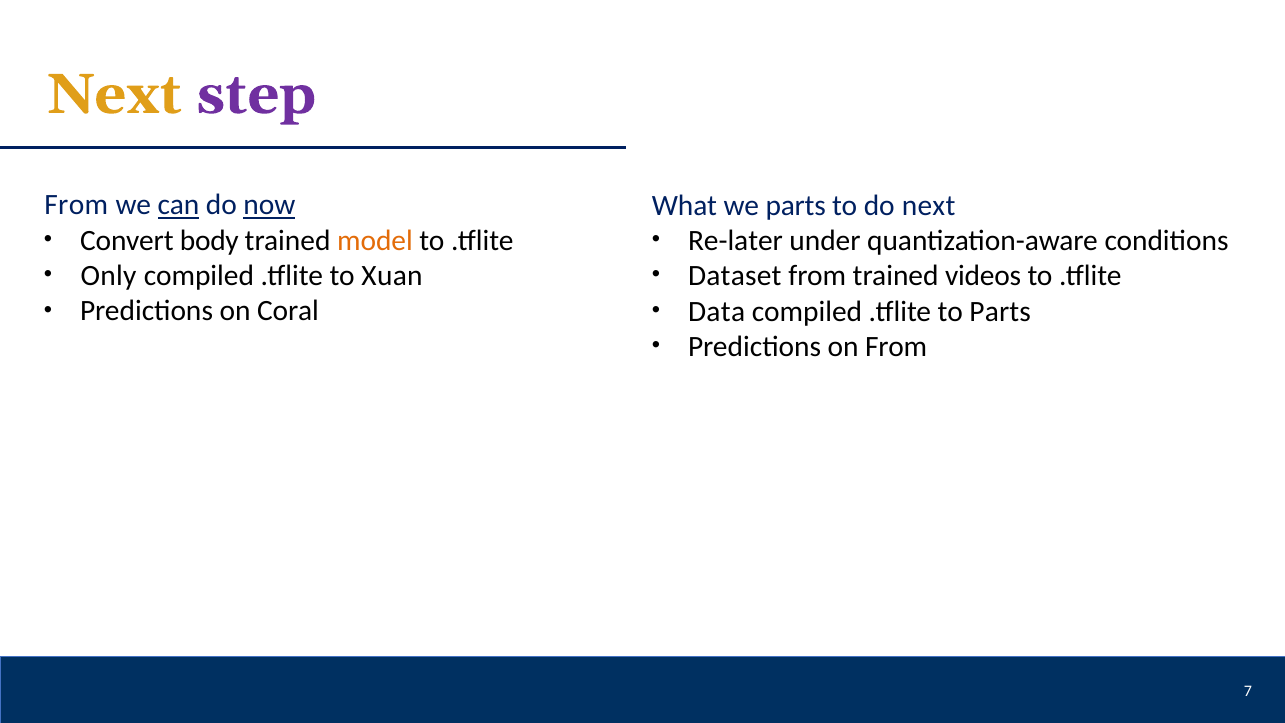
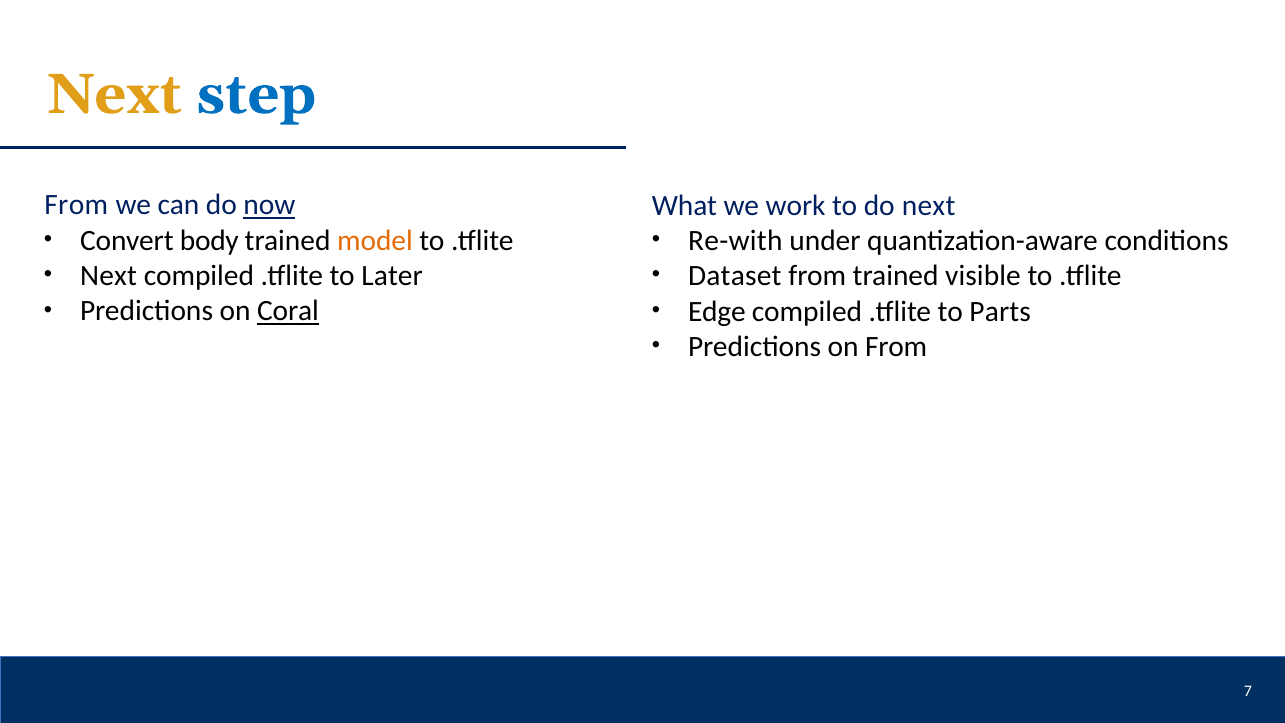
step colour: purple -> blue (256, 94)
can underline: present -> none (179, 205)
we parts: parts -> work (796, 205)
Re-later: Re-later -> Re-with (735, 241)
Only: Only -> Next (109, 276)
Xuan: Xuan -> Later (392, 276)
videos: videos -> visible (983, 276)
Coral underline: none -> present (288, 311)
Data: Data -> Edge (717, 311)
